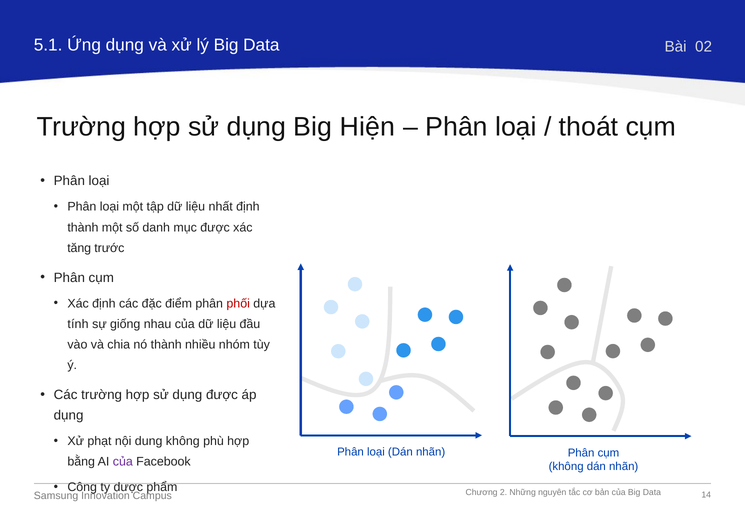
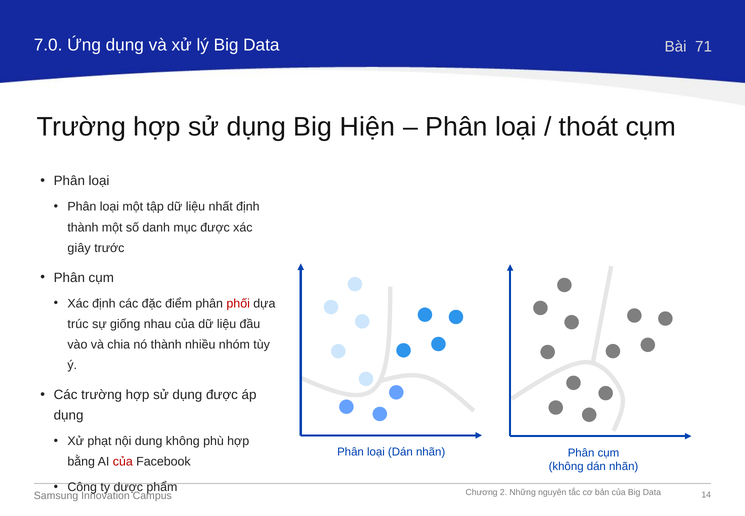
5.1: 5.1 -> 7.0 (48, 45)
02: 02 -> 71 (704, 46)
tăng: tăng -> giây (79, 248)
tính: tính -> trúc (78, 324)
của colour: purple -> red (123, 462)
